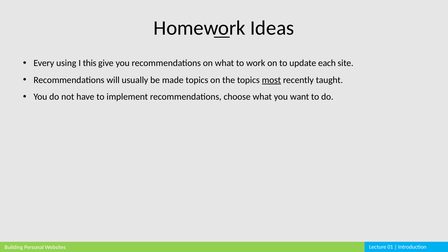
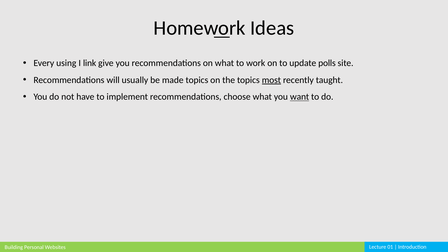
this: this -> link (90, 63)
each: each -> polls (327, 63)
want underline: none -> present (300, 97)
